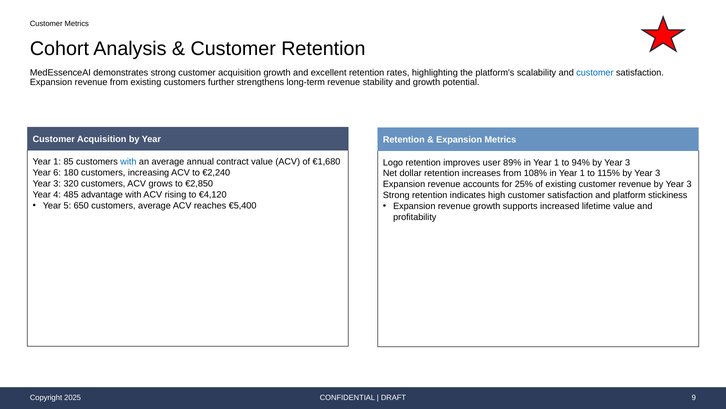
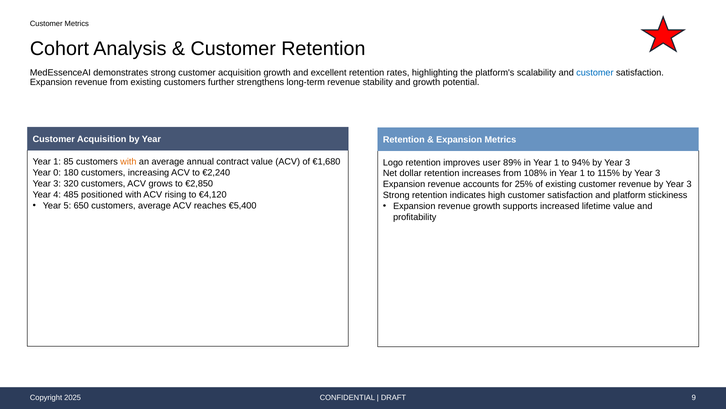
with colour: blue -> orange (128, 162)
6: 6 -> 0 (57, 173)
advantage: advantage -> positioned (102, 194)
